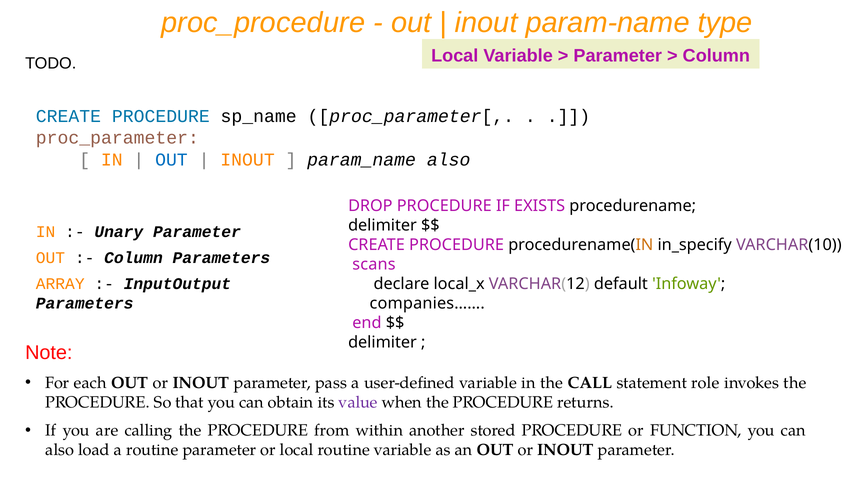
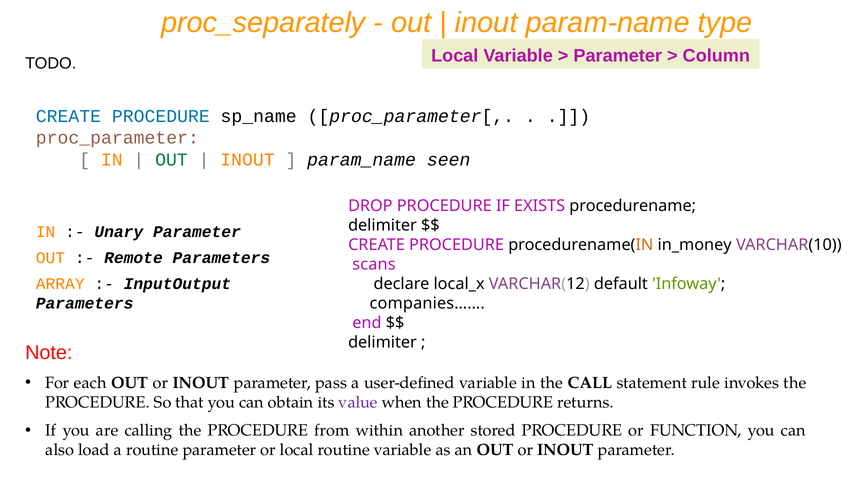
proc_procedure: proc_procedure -> proc_separately (263, 23)
OUT colour: blue -> green (171, 160)
param_name also: also -> seen (449, 160)
in_specify: in_specify -> in_money (695, 245)
Column: Column -> Remote (133, 258)
role: role -> rule (706, 383)
